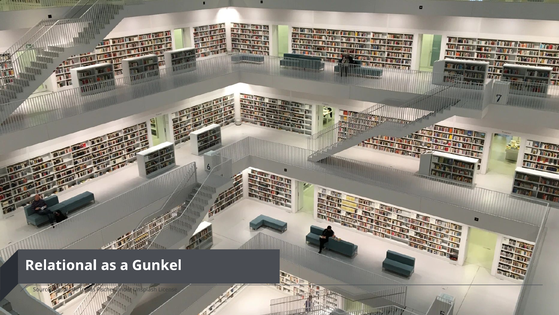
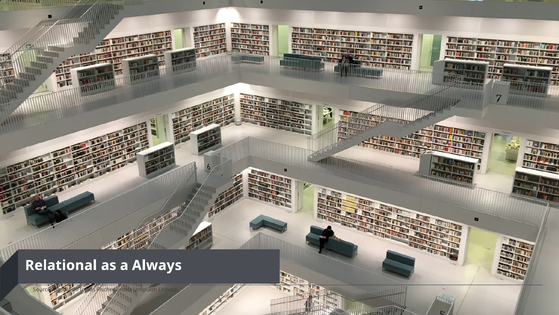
Gunkel: Gunkel -> Always (157, 265)
